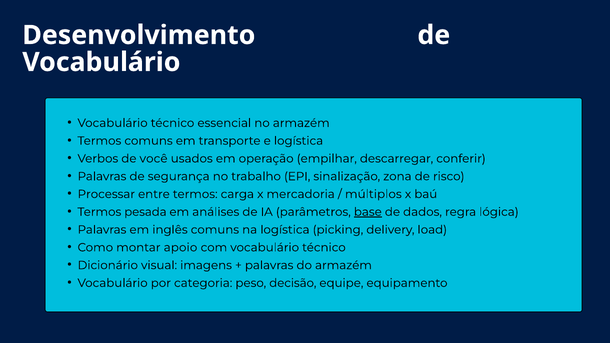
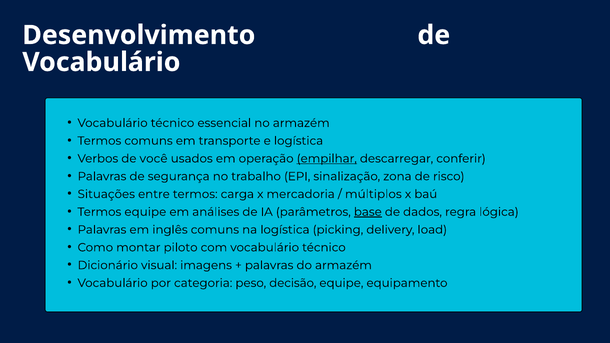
empilhar underline: none -> present (327, 159)
Processar: Processar -> Situações (106, 194)
Termos pesada: pesada -> equipe (145, 212)
apoio: apoio -> piloto (181, 248)
